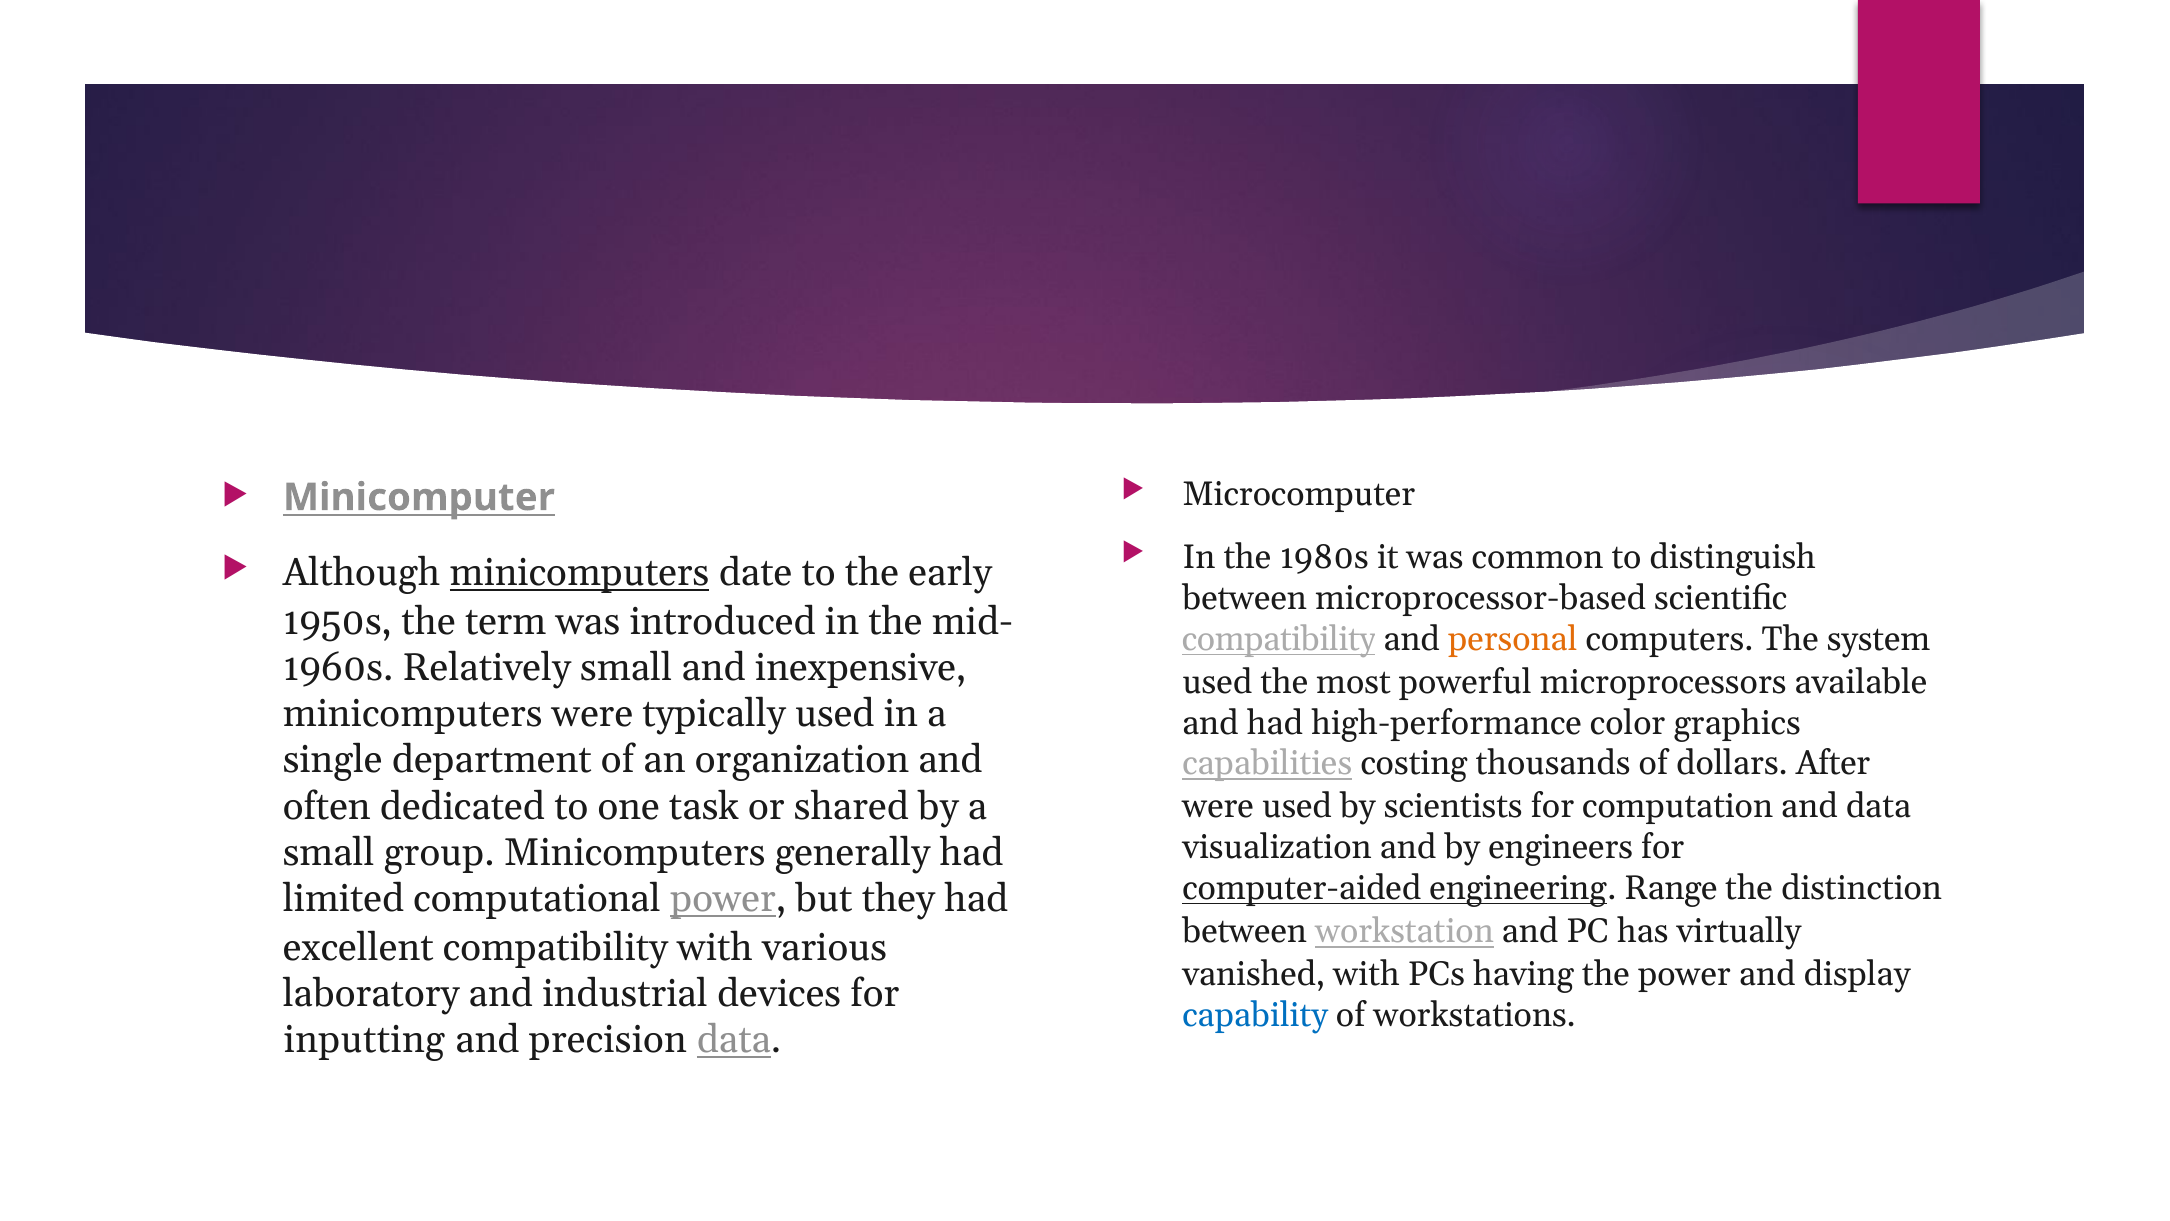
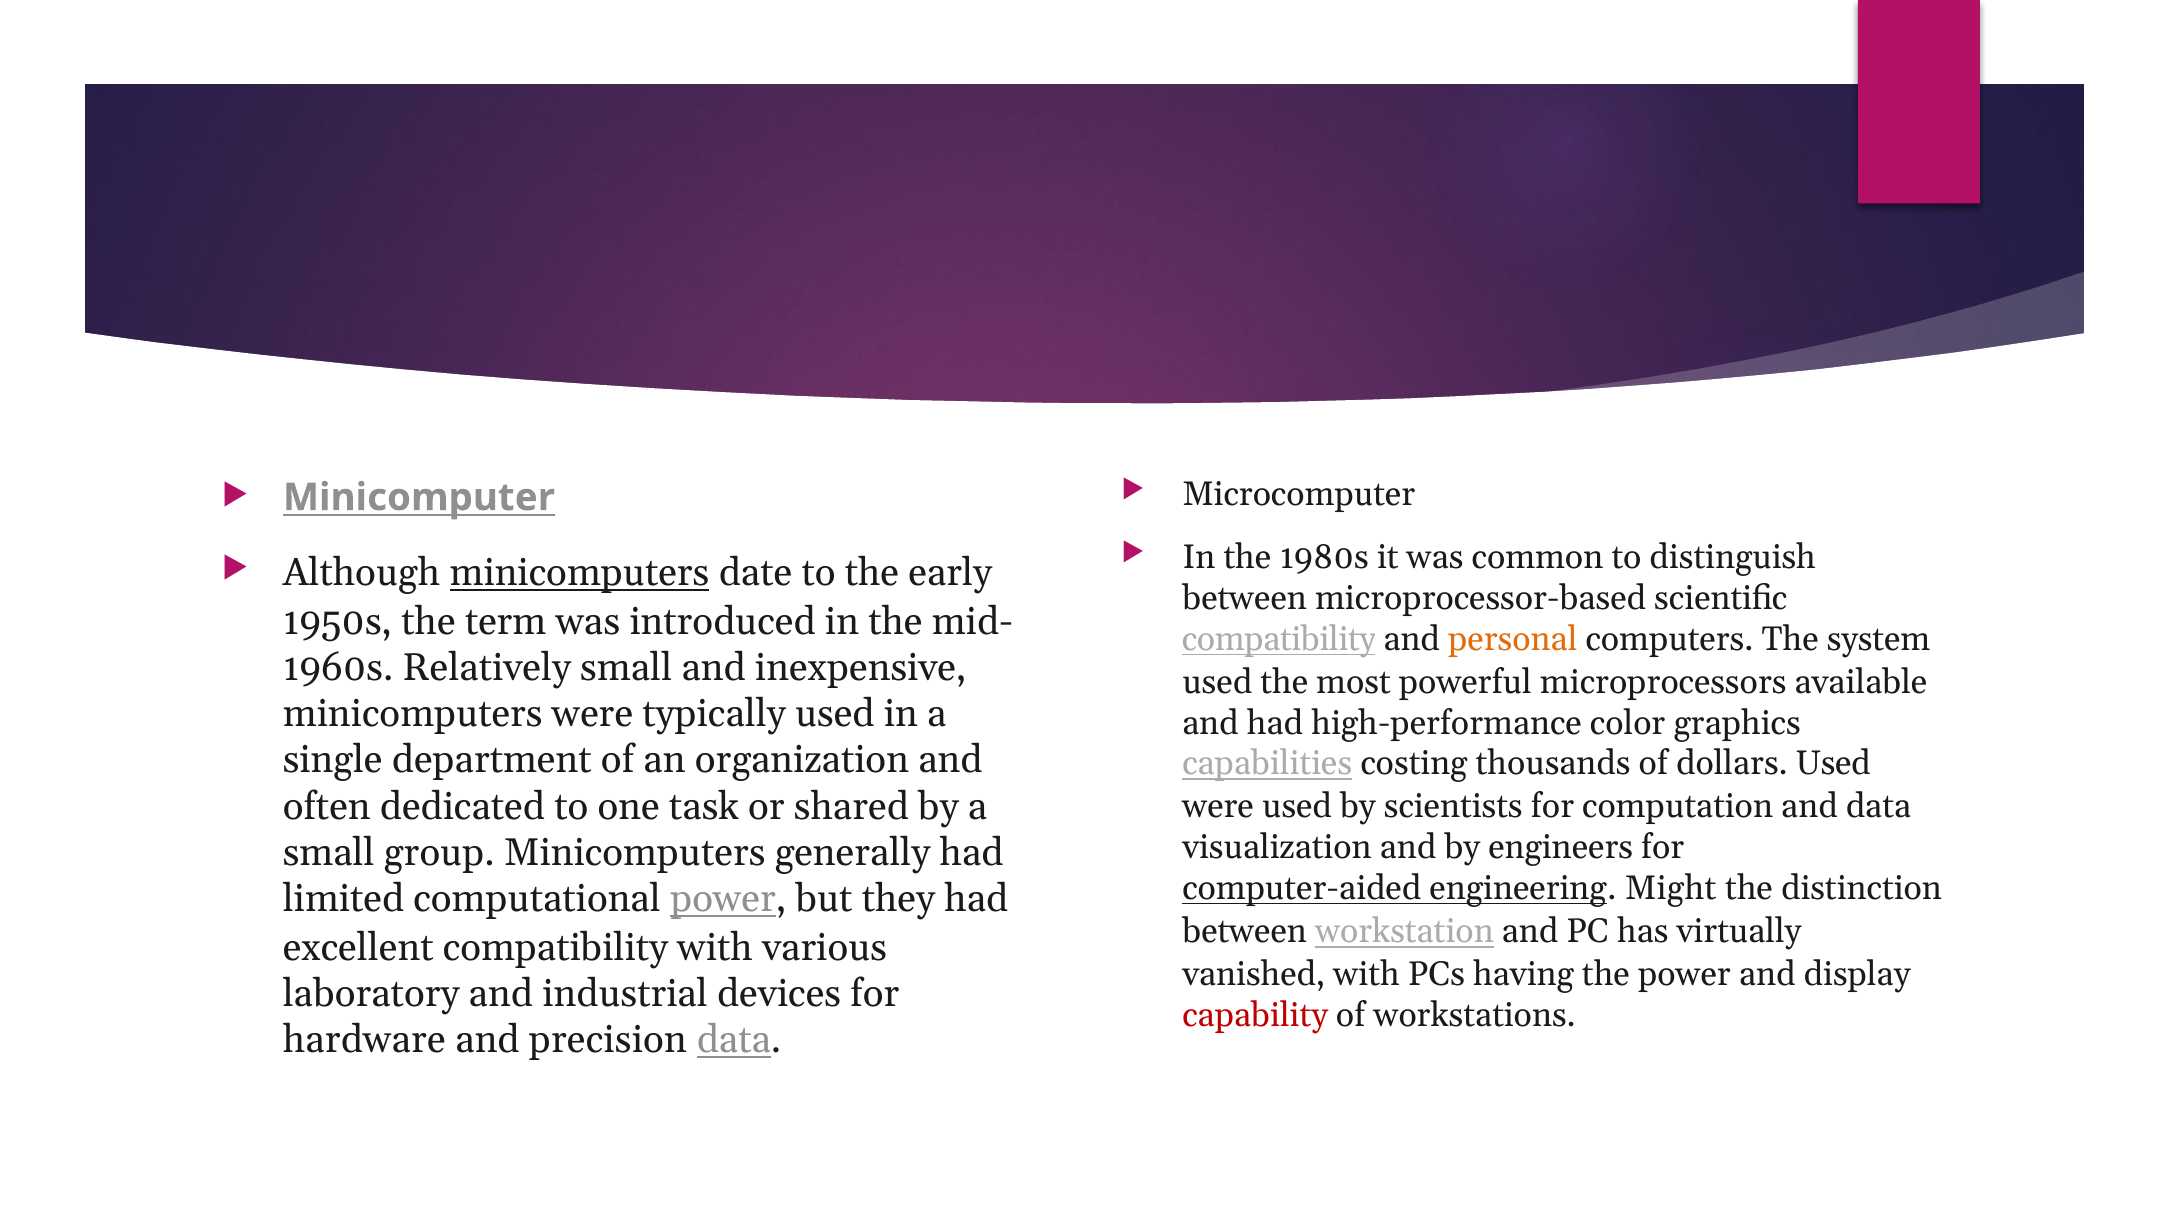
dollars After: After -> Used (1833, 763)
Range: Range -> Might (1671, 888)
capability colour: blue -> red (1255, 1015)
inputting: inputting -> hardware (364, 1040)
